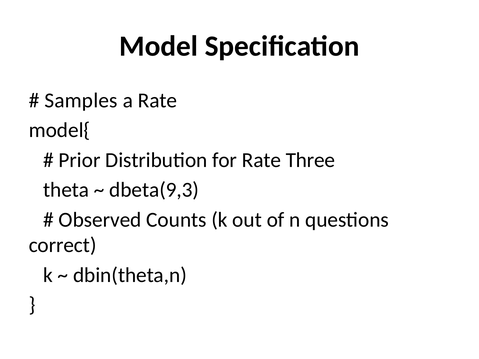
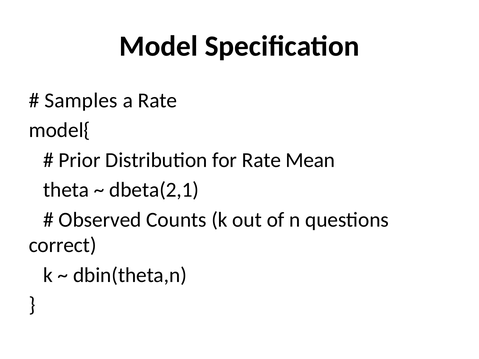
Three: Three -> Mean (310, 160)
dbeta(9,3: dbeta(9,3 -> dbeta(2,1 (154, 190)
